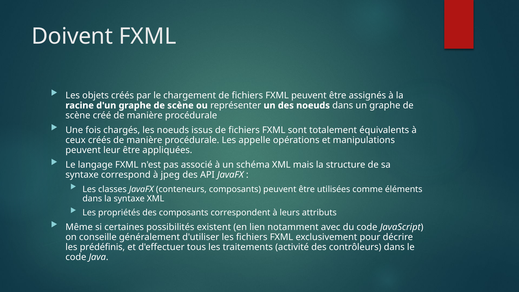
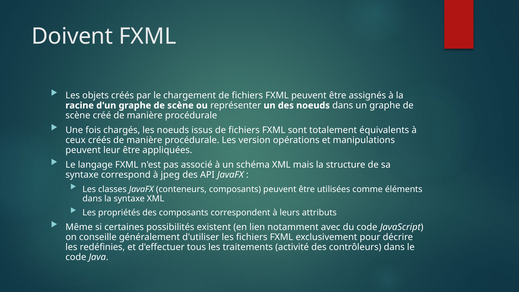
appelle: appelle -> version (255, 140)
prédéfinis: prédéfinis -> redéfinies (102, 247)
